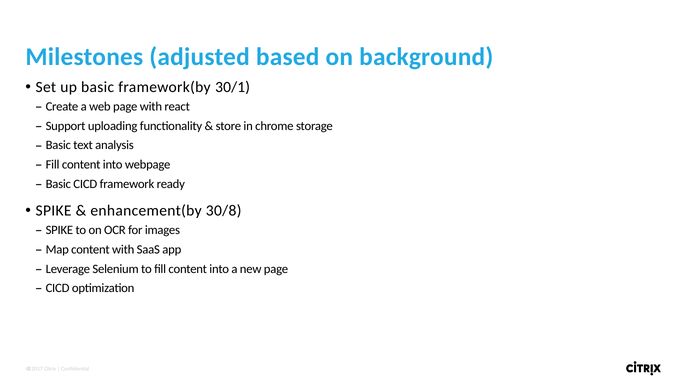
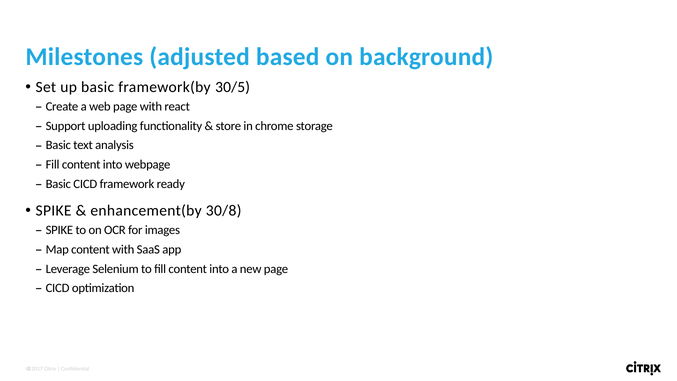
30/1: 30/1 -> 30/5 (233, 87)
